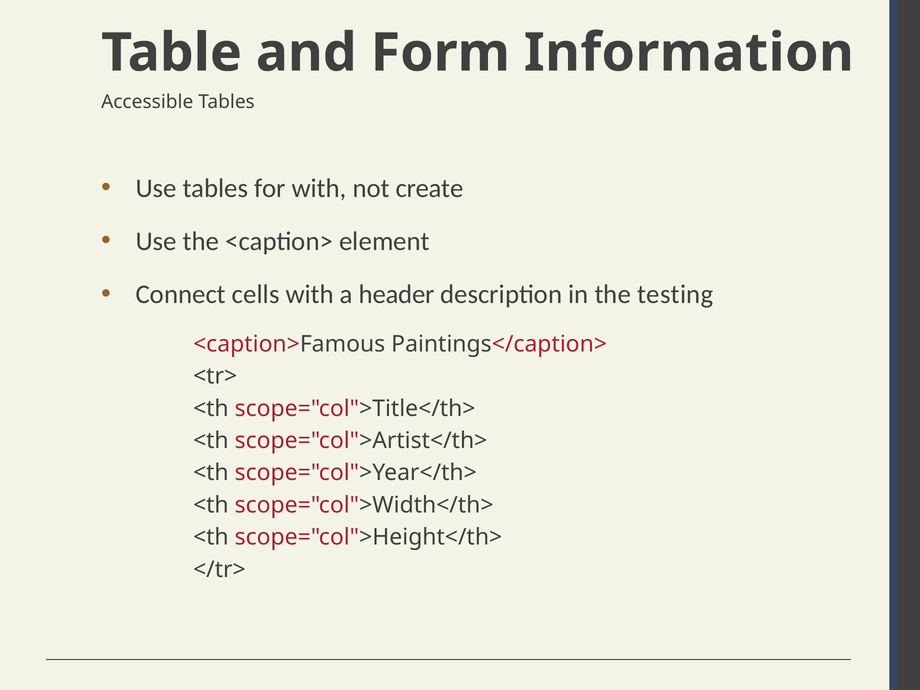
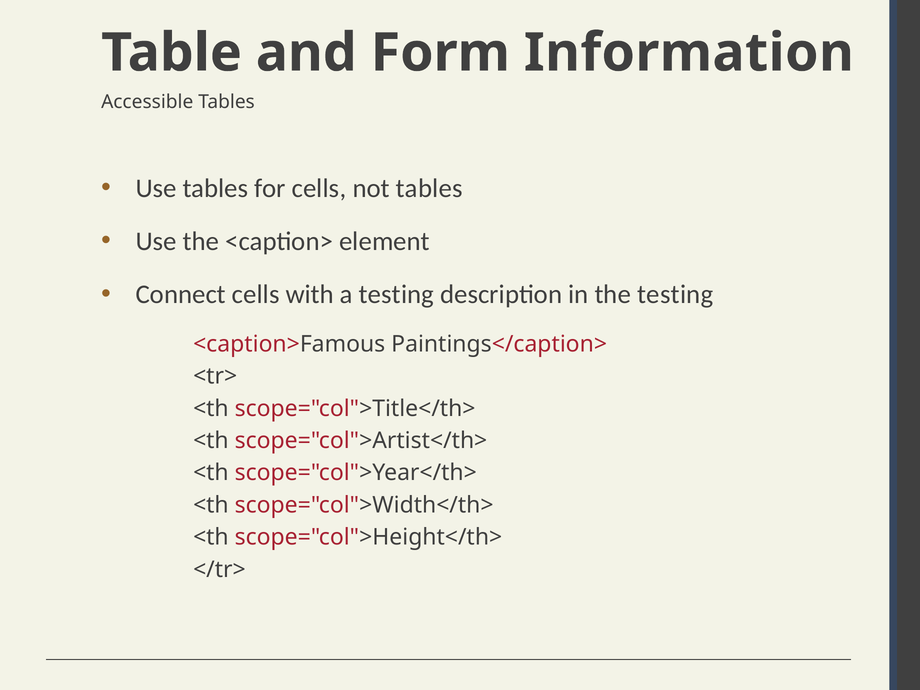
for with: with -> cells (319, 188)
not create: create -> tables (429, 188)
a header: header -> testing (396, 294)
